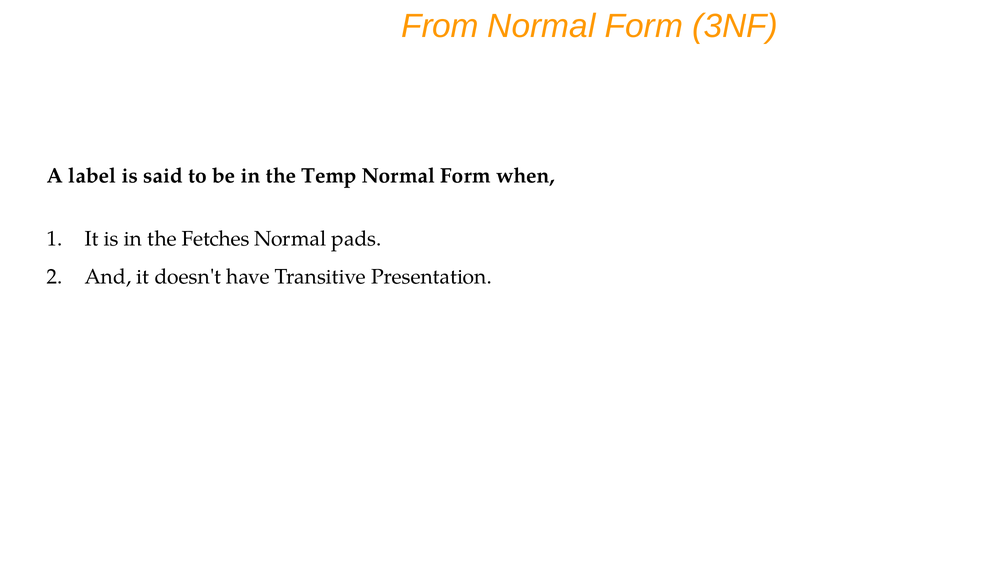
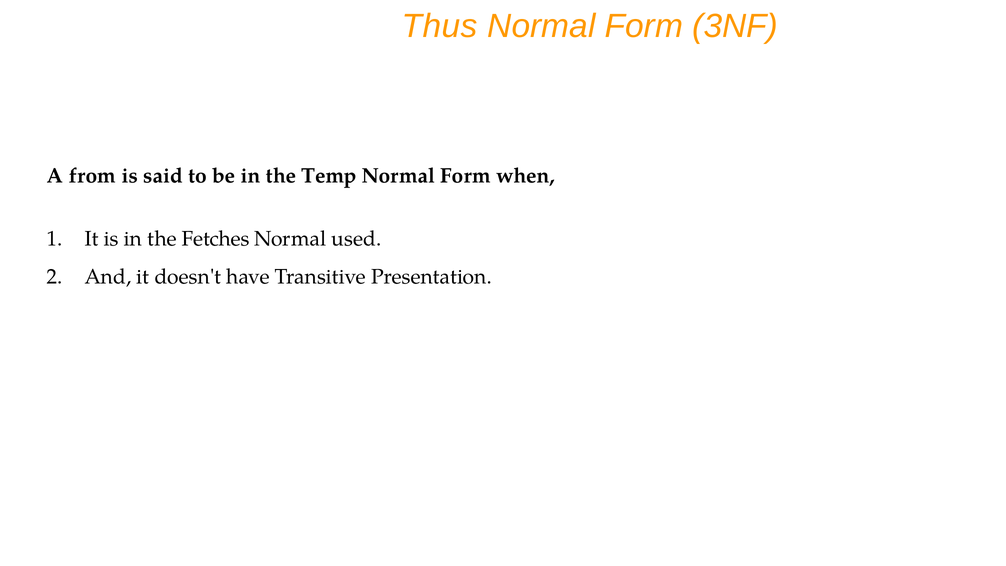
From: From -> Thus (440, 26)
label: label -> from (92, 176)
pads: pads -> used (357, 239)
